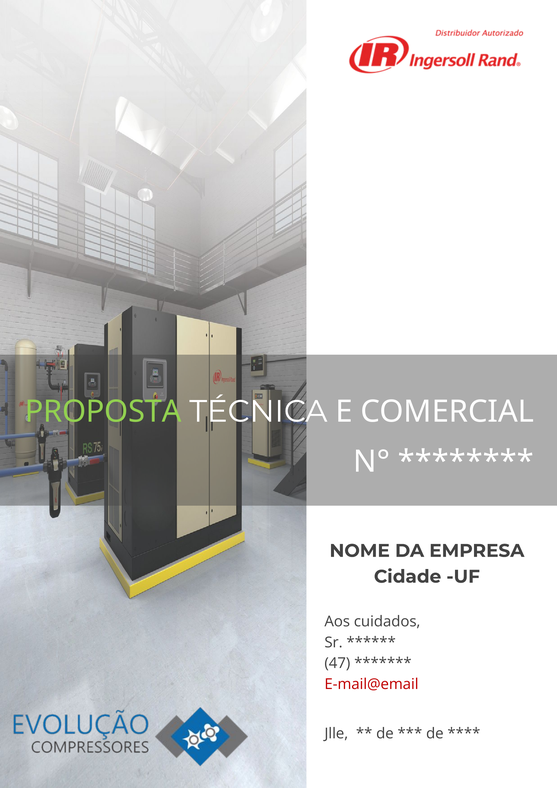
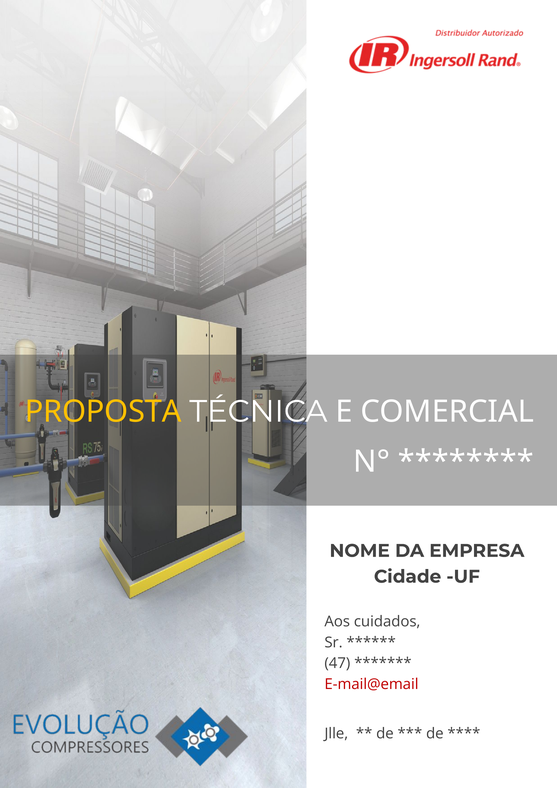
PROPOSTA colour: light green -> yellow (103, 412)
